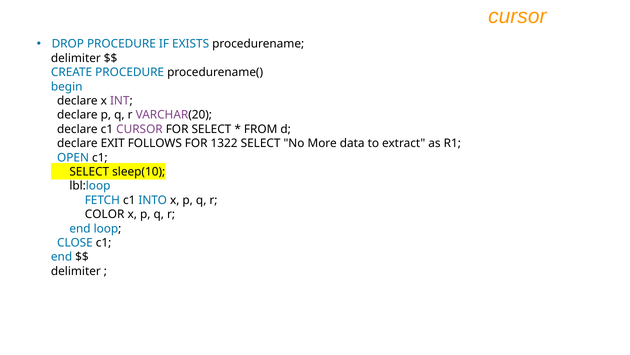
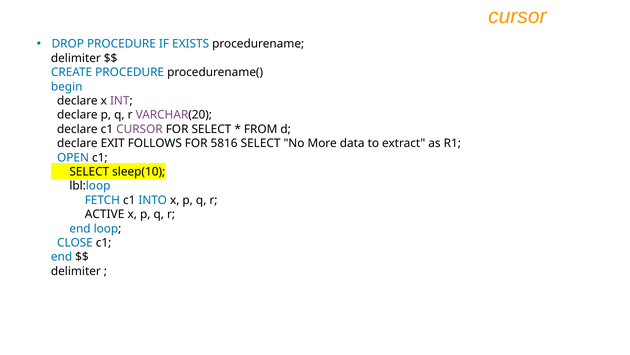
1322: 1322 -> 5816 (224, 143)
COLOR: COLOR -> ACTIVE (105, 214)
